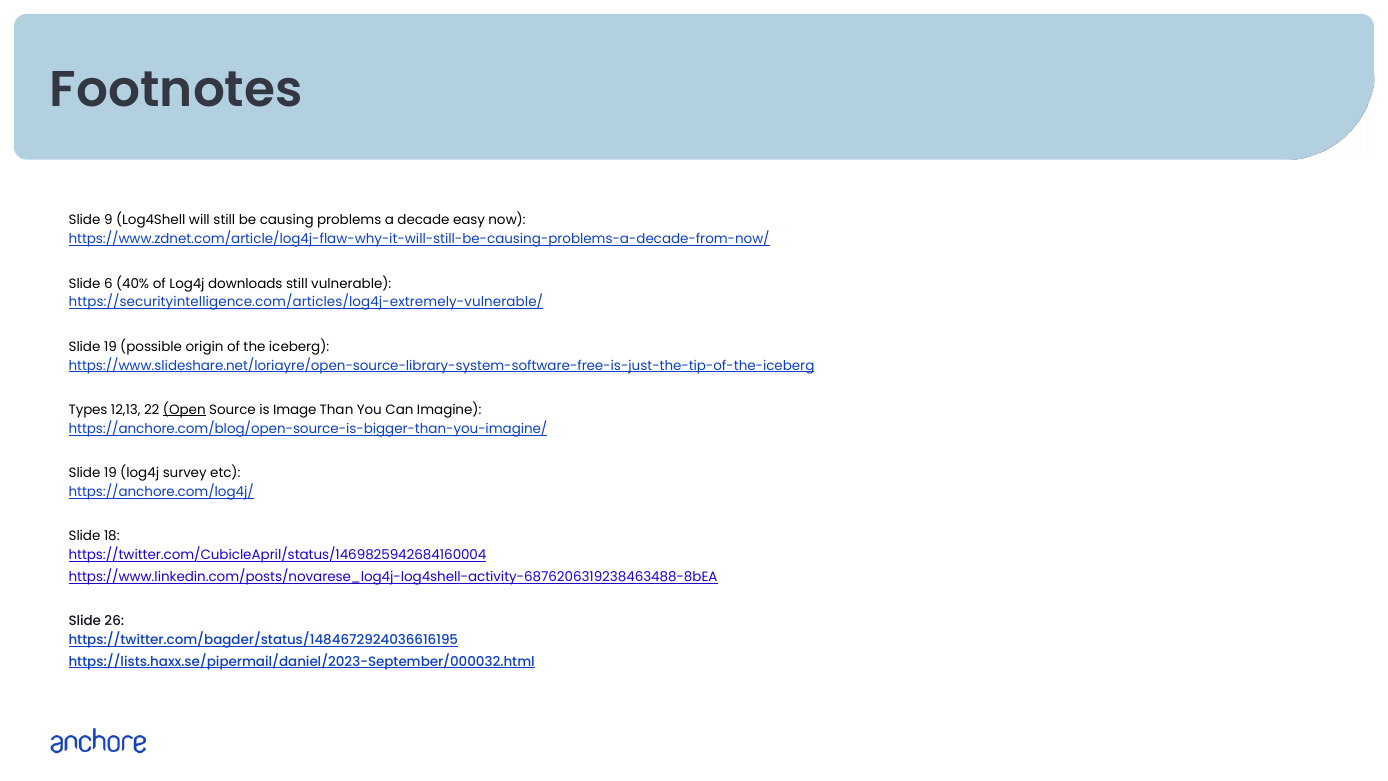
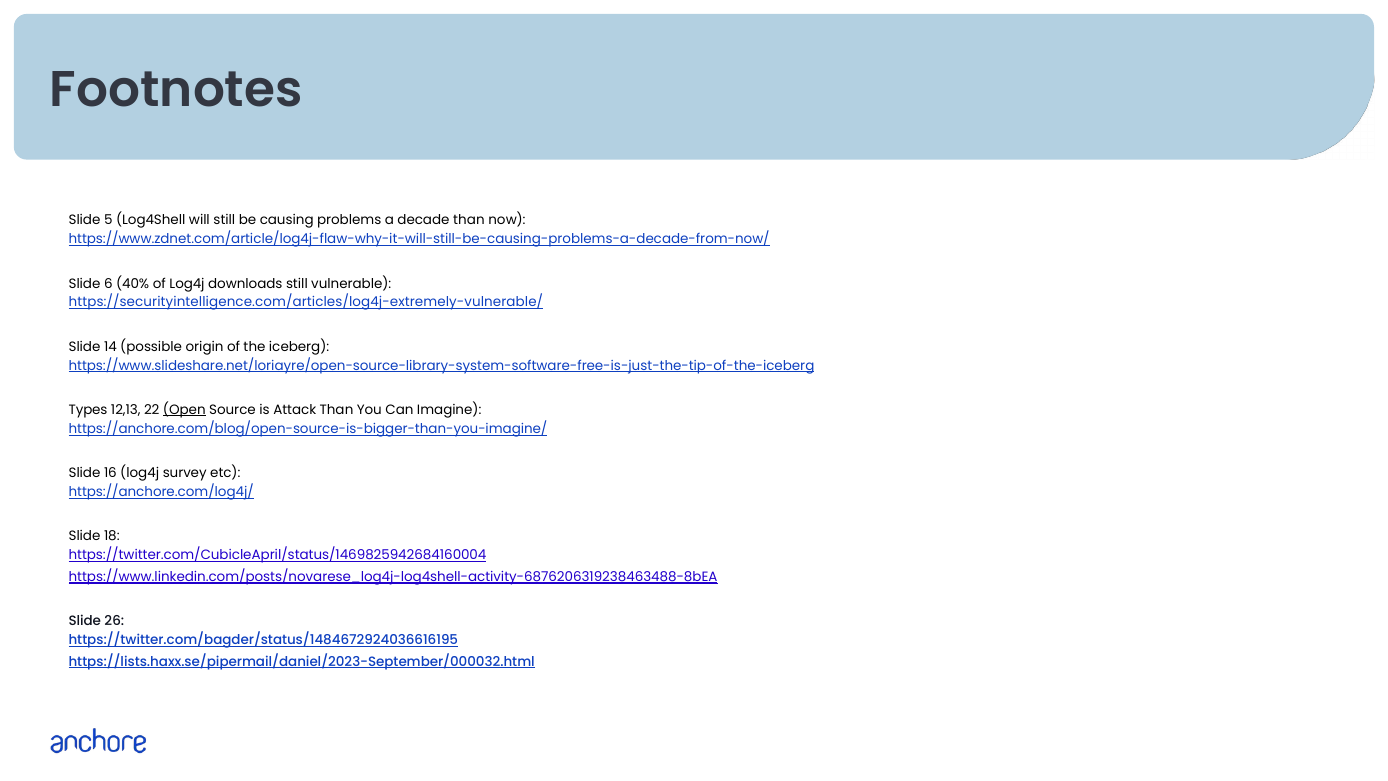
9: 9 -> 5 (108, 220)
decade easy: easy -> than (469, 220)
19: 19 -> 14 (110, 347)
Image: Image -> Attack (295, 410)
19: 19 -> 16 (110, 473)
https://www.linkedin.com/posts/novarese_log4j-log4shell-activity-6876206319238463488-8bEA underline: none -> present (393, 577)
